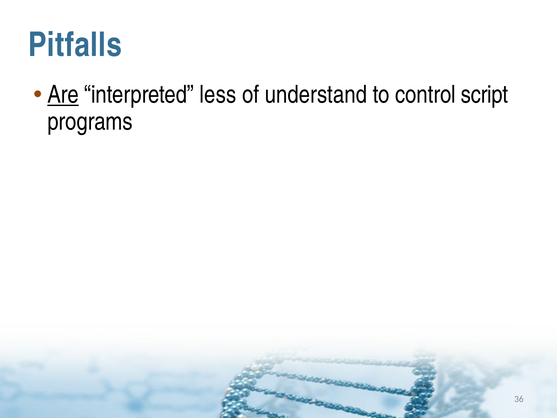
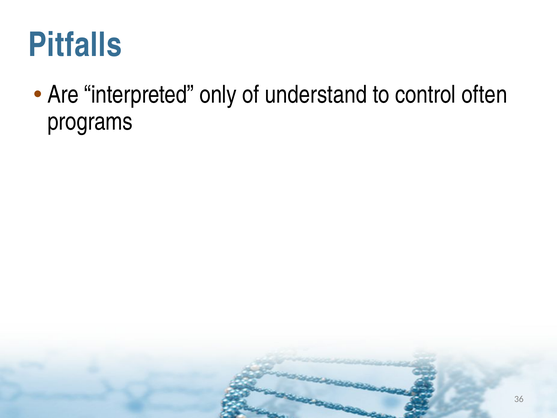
Are underline: present -> none (63, 95)
less: less -> only (218, 95)
script: script -> often (484, 95)
